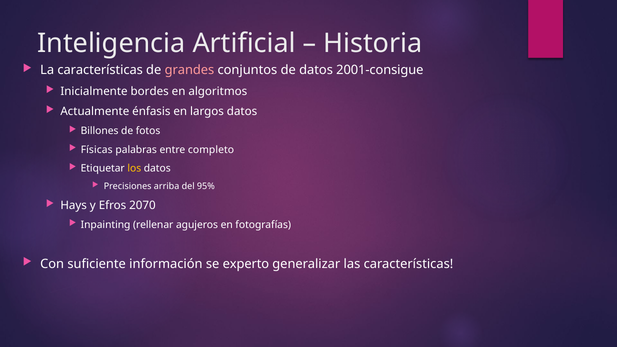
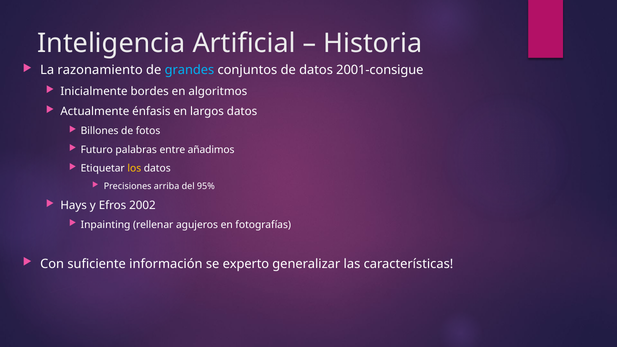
La características: características -> razonamiento (100, 70)
grandes colour: pink -> light blue (189, 70)
Físicas: Físicas -> Futuro (97, 150)
completo: completo -> añadimos (211, 150)
2070: 2070 -> 2002 (142, 205)
